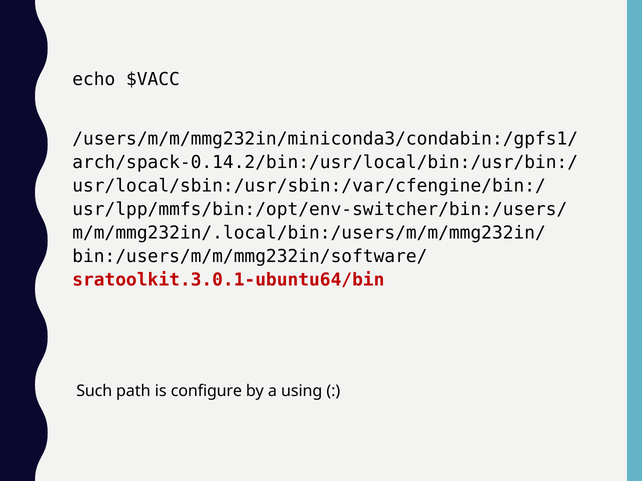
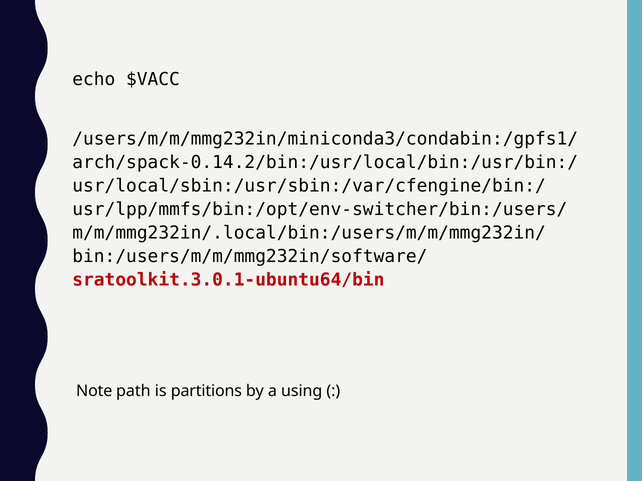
Such: Such -> Note (94, 391)
configure: configure -> partitions (206, 391)
